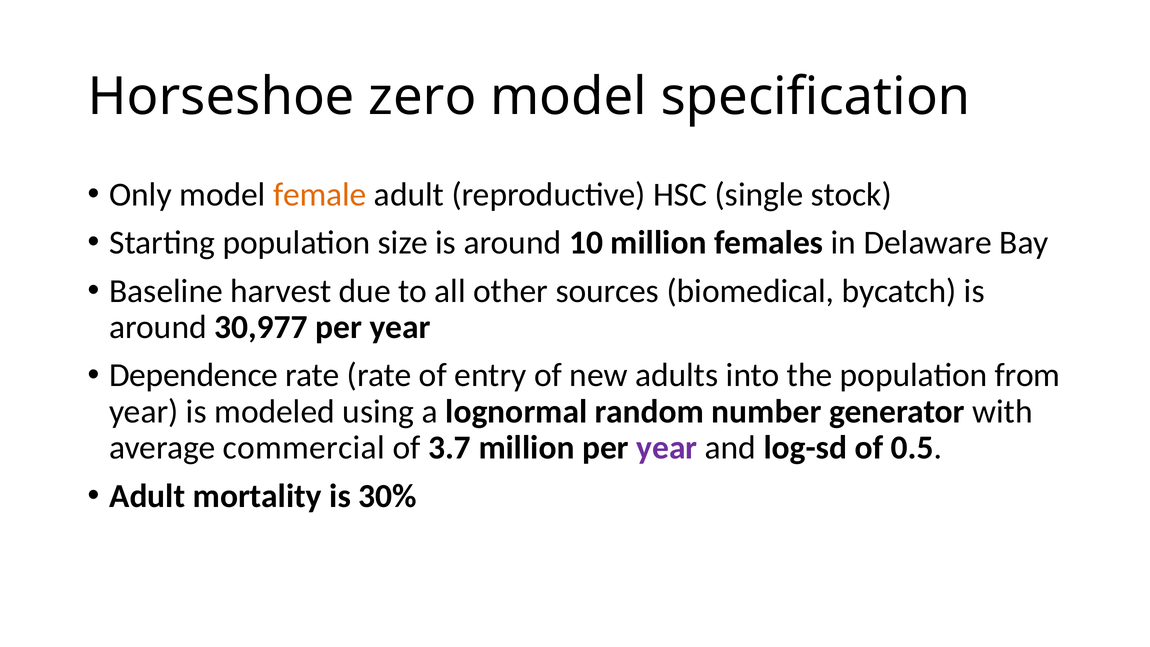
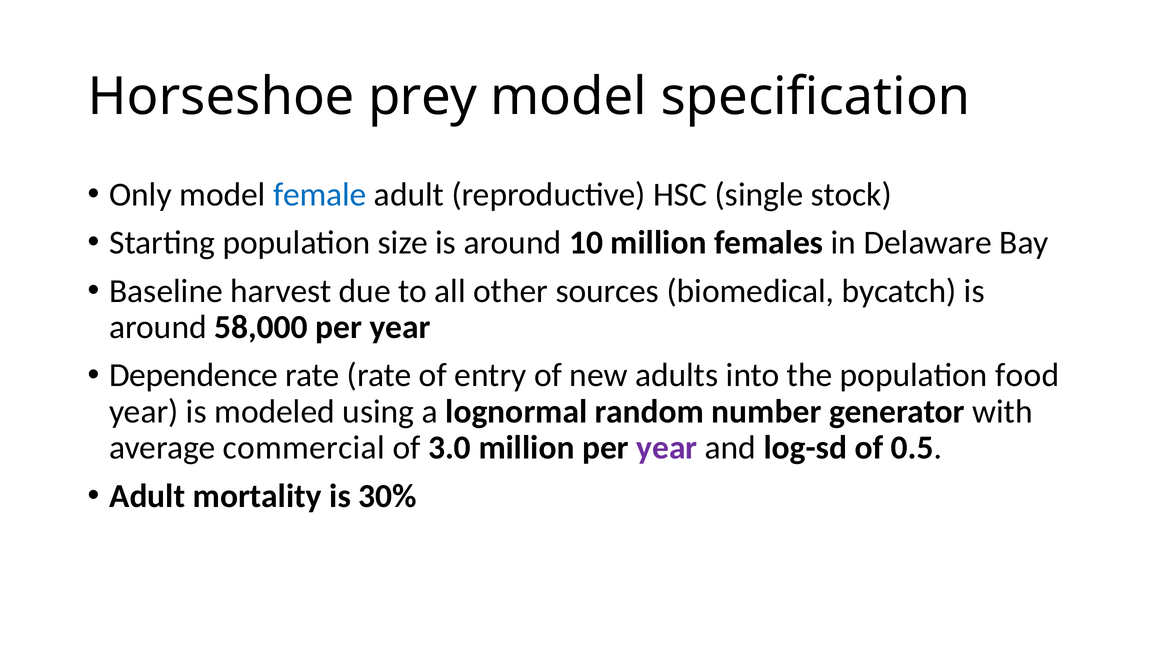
zero: zero -> prey (423, 97)
female colour: orange -> blue (320, 194)
30,977: 30,977 -> 58,000 (261, 327)
from: from -> food (1027, 375)
3.7: 3.7 -> 3.0 (450, 448)
